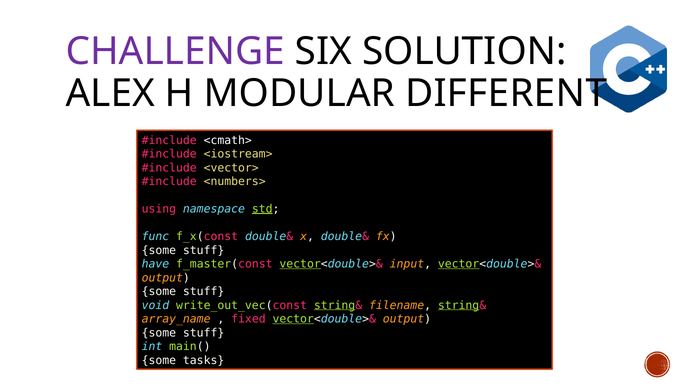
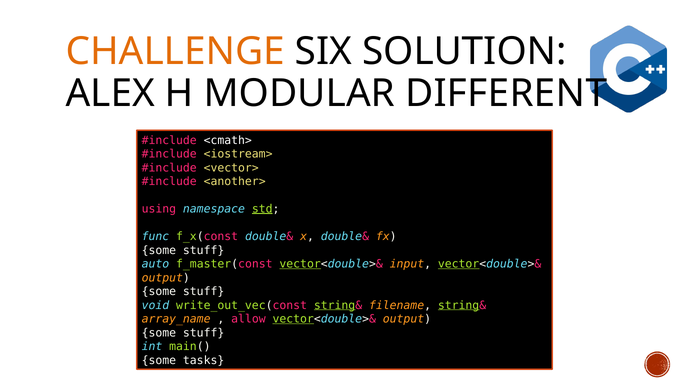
CHALLENGE colour: purple -> orange (175, 52)
<numbers>: <numbers> -> <another> (235, 182)
have: have -> auto (155, 265)
fixed: fixed -> allow (248, 320)
